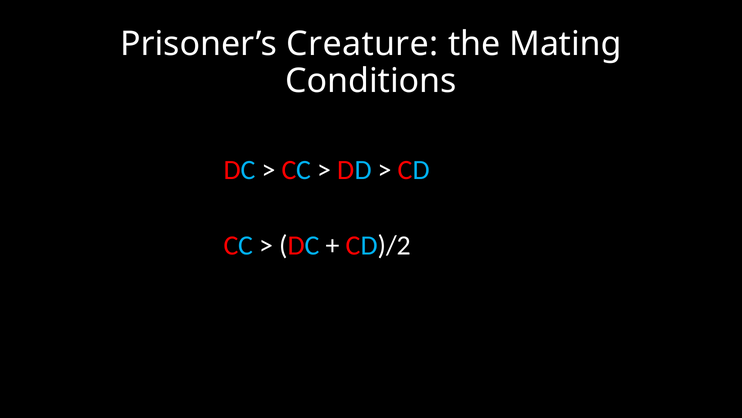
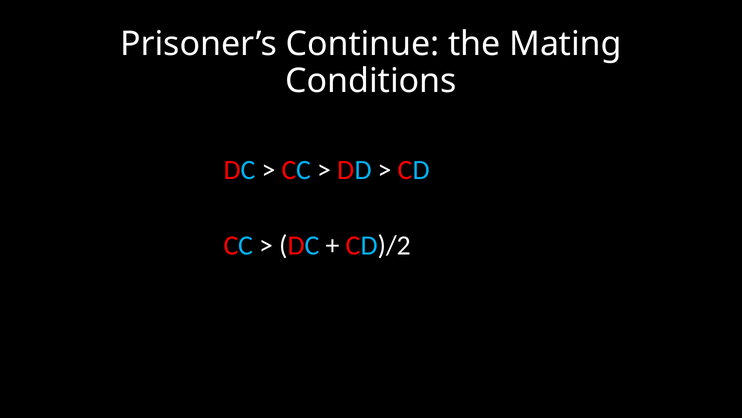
Creature: Creature -> Continue (363, 44)
